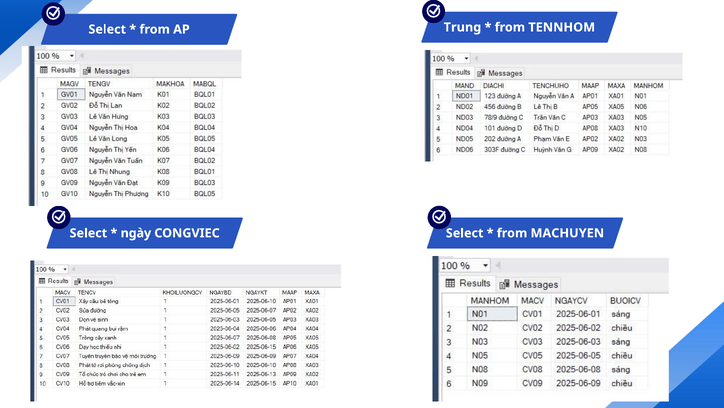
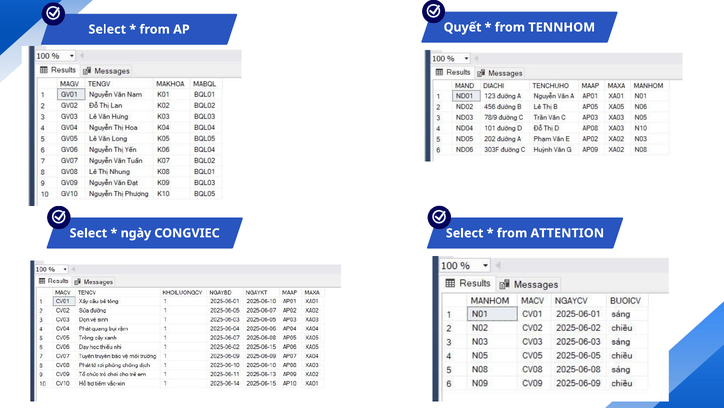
Trung: Trung -> Quyết (463, 27)
MACHUYEN: MACHUYEN -> ATTENTION (567, 233)
